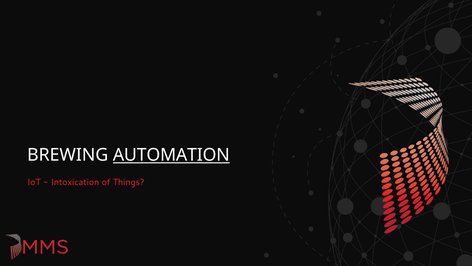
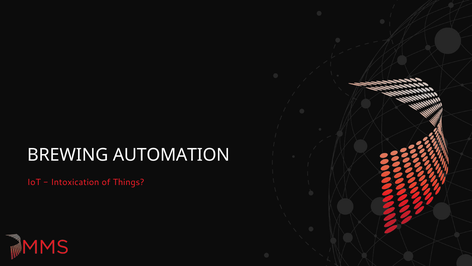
AUTOMATION underline: present -> none (171, 155)
